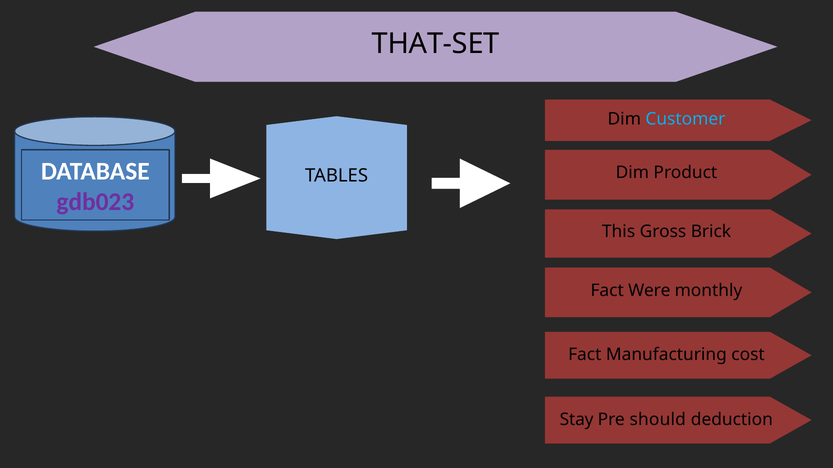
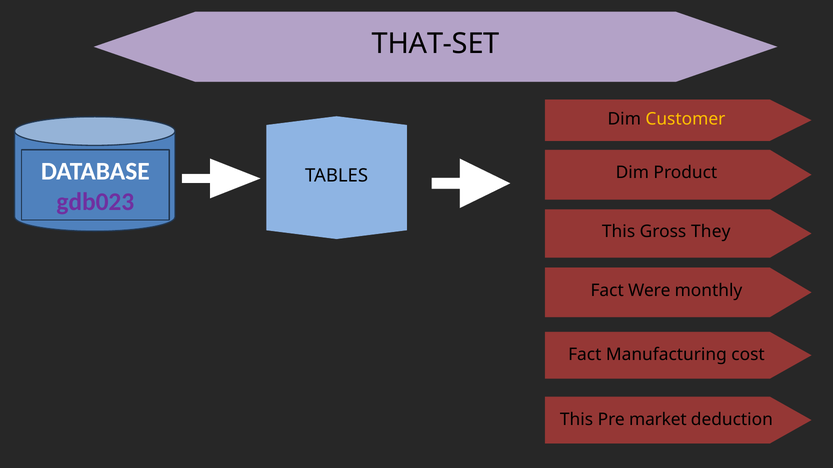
Customer colour: light blue -> yellow (685, 119)
Brick: Brick -> They (711, 232)
Stay: Stay -> This (577, 420)
should: should -> market (658, 420)
